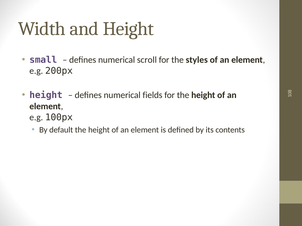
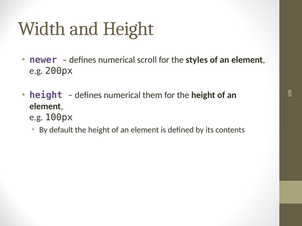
small: small -> newer (43, 60)
fields: fields -> them (152, 95)
